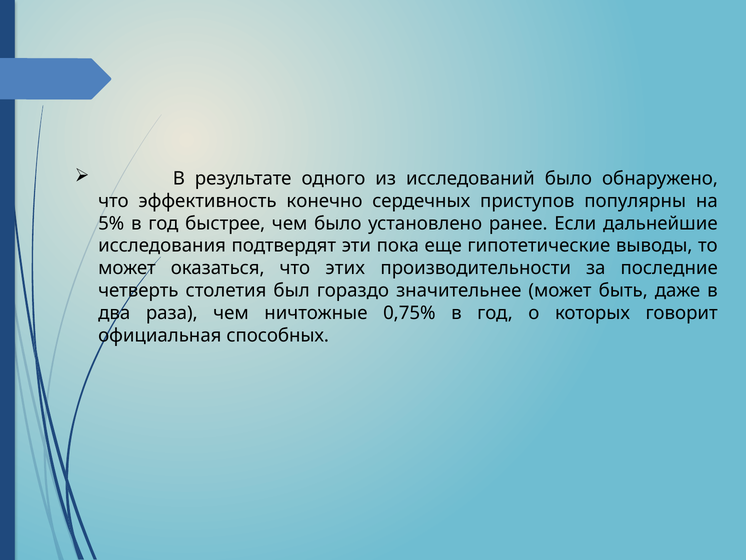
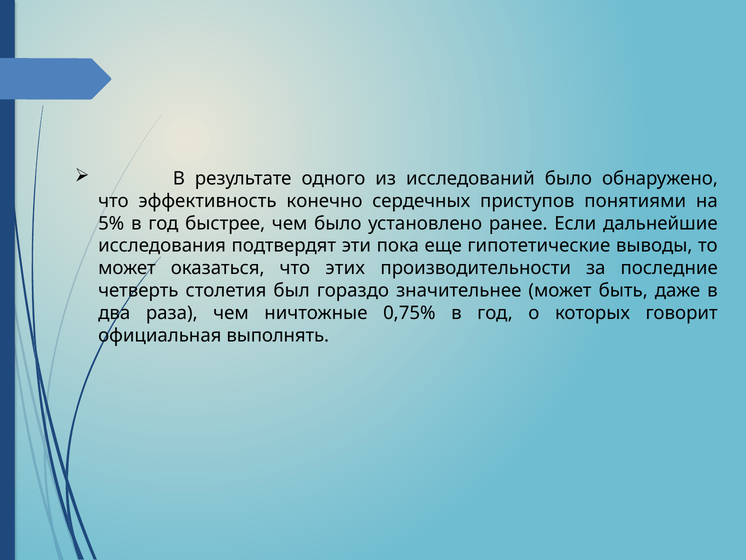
популярны: популярны -> понятиями (635, 201)
способных: способных -> выполнять (278, 335)
